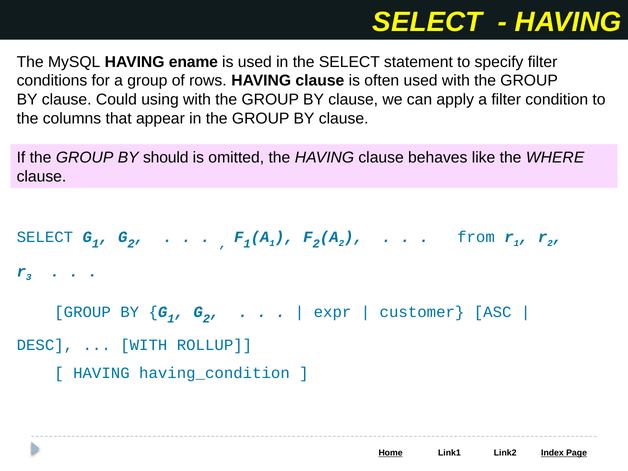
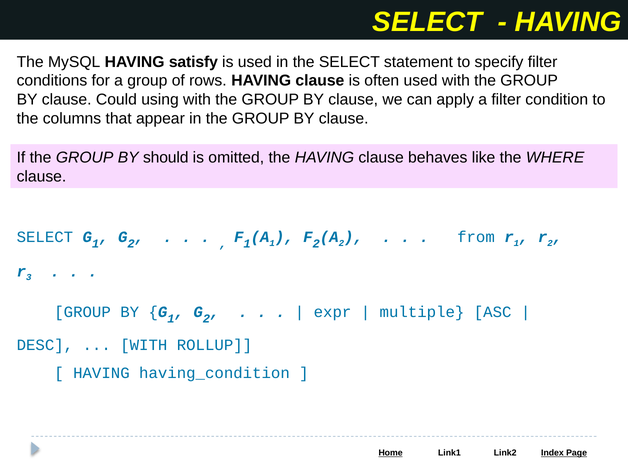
ename: ename -> satisfy (193, 62)
customer: customer -> multiple (422, 312)
